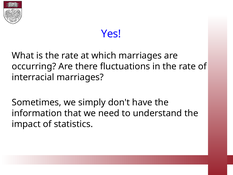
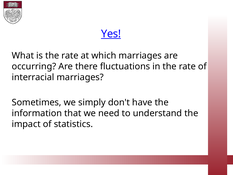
Yes underline: none -> present (111, 34)
